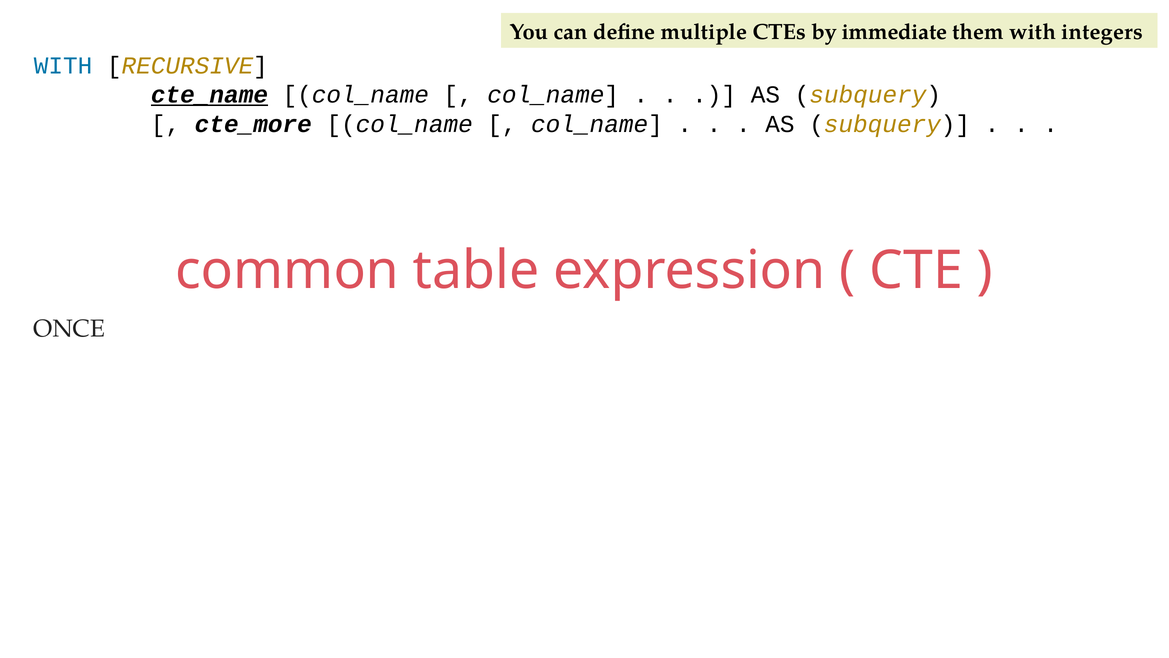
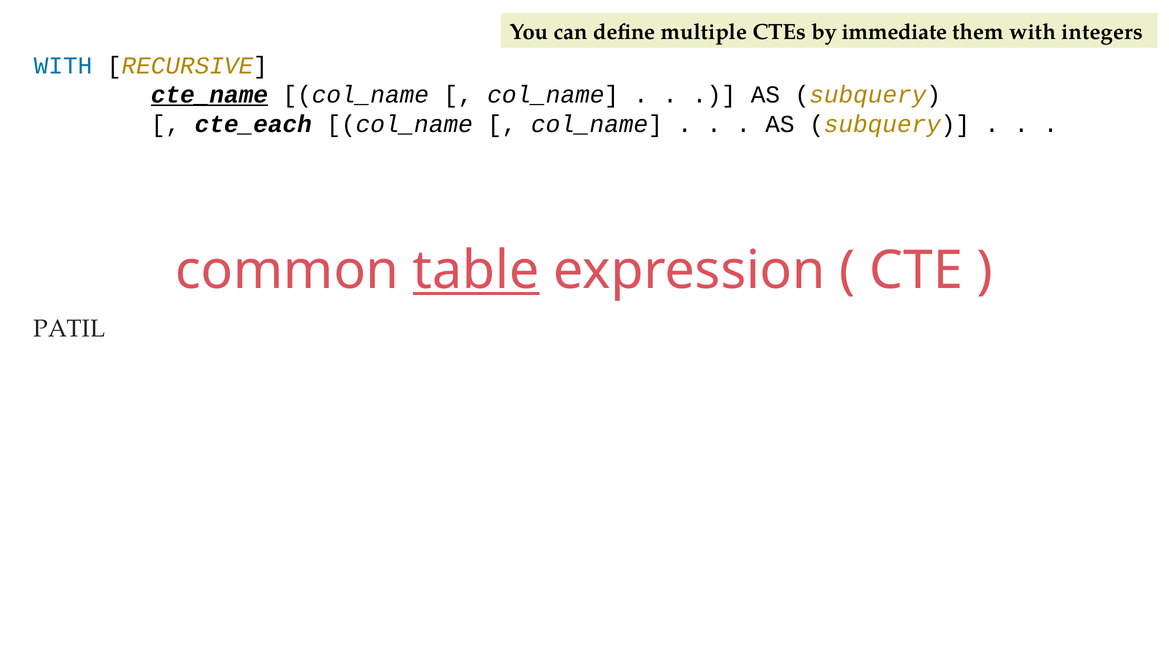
cte_more: cte_more -> cte_each (253, 124)
table underline: none -> present (476, 270)
ONCE: ONCE -> PATIL (69, 329)
